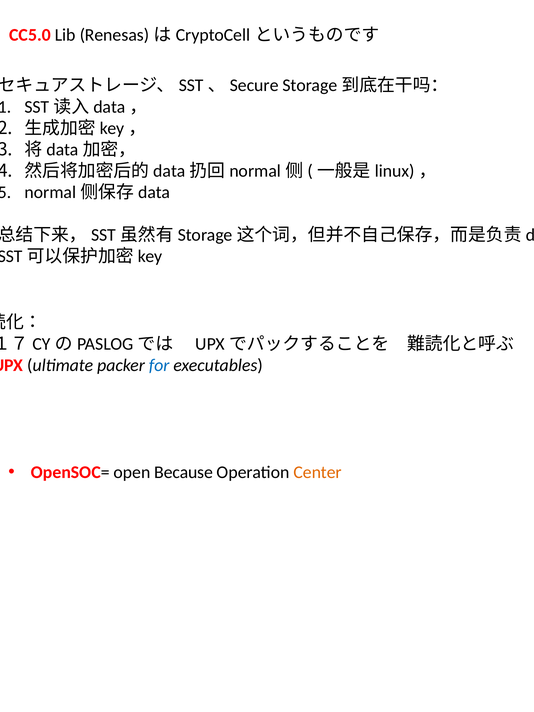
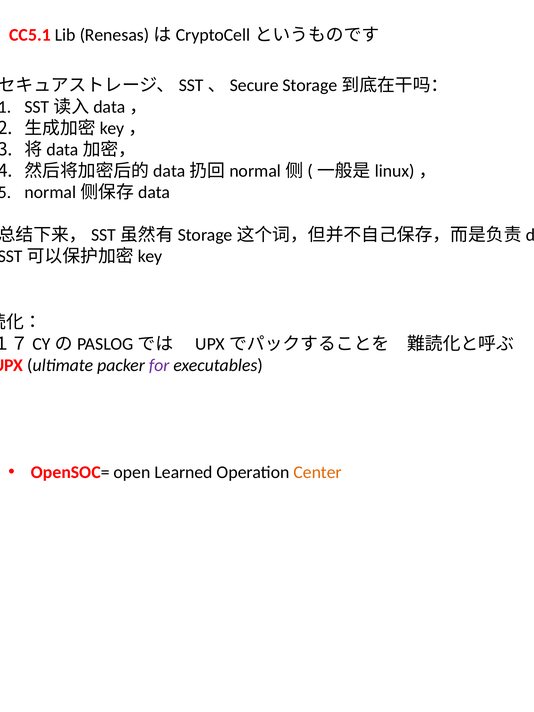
CC5.0: CC5.0 -> CC5.1 (30, 35)
for colour: blue -> purple (159, 365)
Because: Because -> Learned (184, 472)
